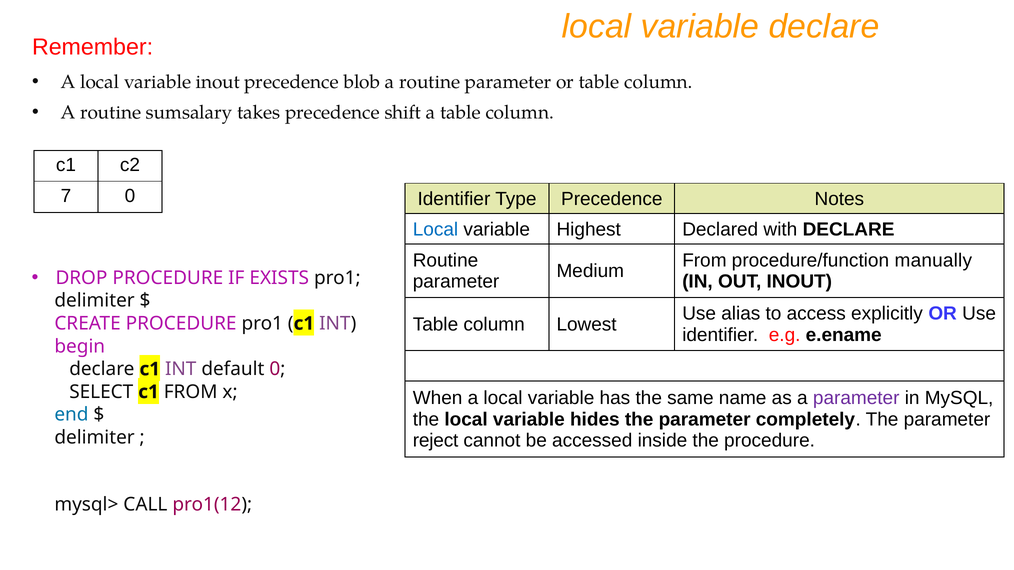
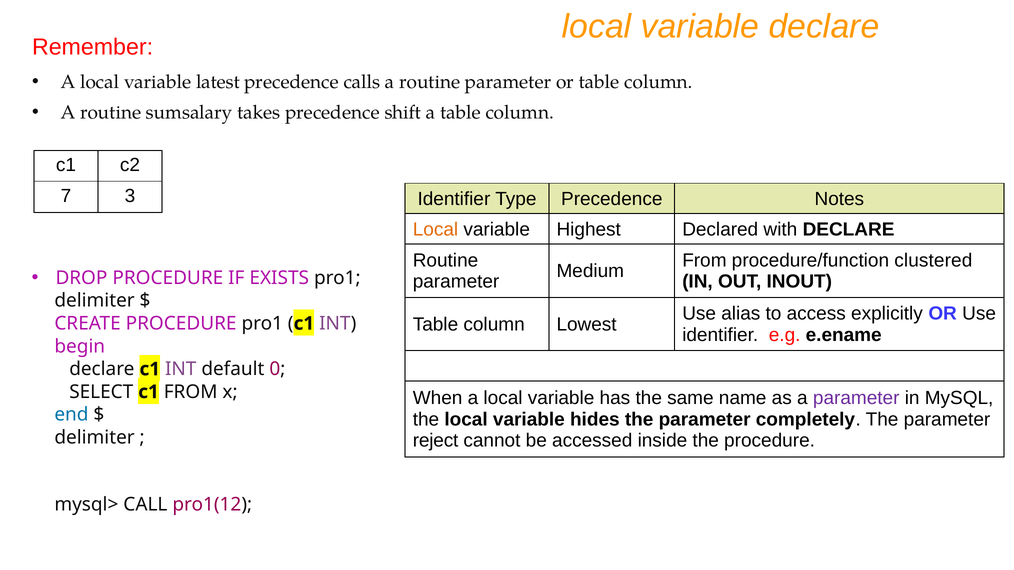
variable inout: inout -> latest (218, 82)
blob: blob -> calls (362, 82)
7 0: 0 -> 3 (130, 196)
Local colour: blue -> orange (435, 229)
manually: manually -> clustered (933, 261)
